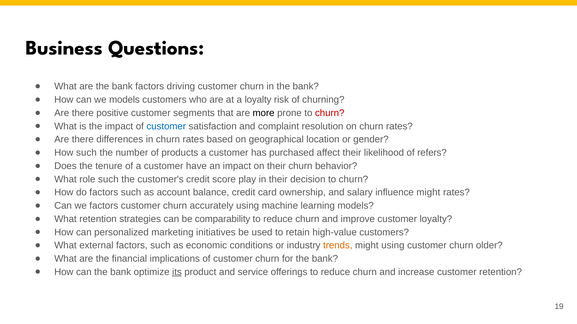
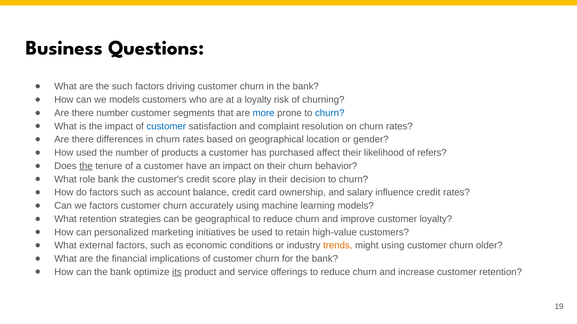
are the bank: bank -> such (122, 87)
there positive: positive -> number (112, 113)
more colour: black -> blue (264, 113)
churn colour: red -> blue (330, 113)
How such: such -> used (87, 153)
the underline: none -> present (86, 166)
role such: such -> bank (108, 180)
influence might: might -> credit (428, 193)
be comparability: comparability -> geographical (223, 219)
